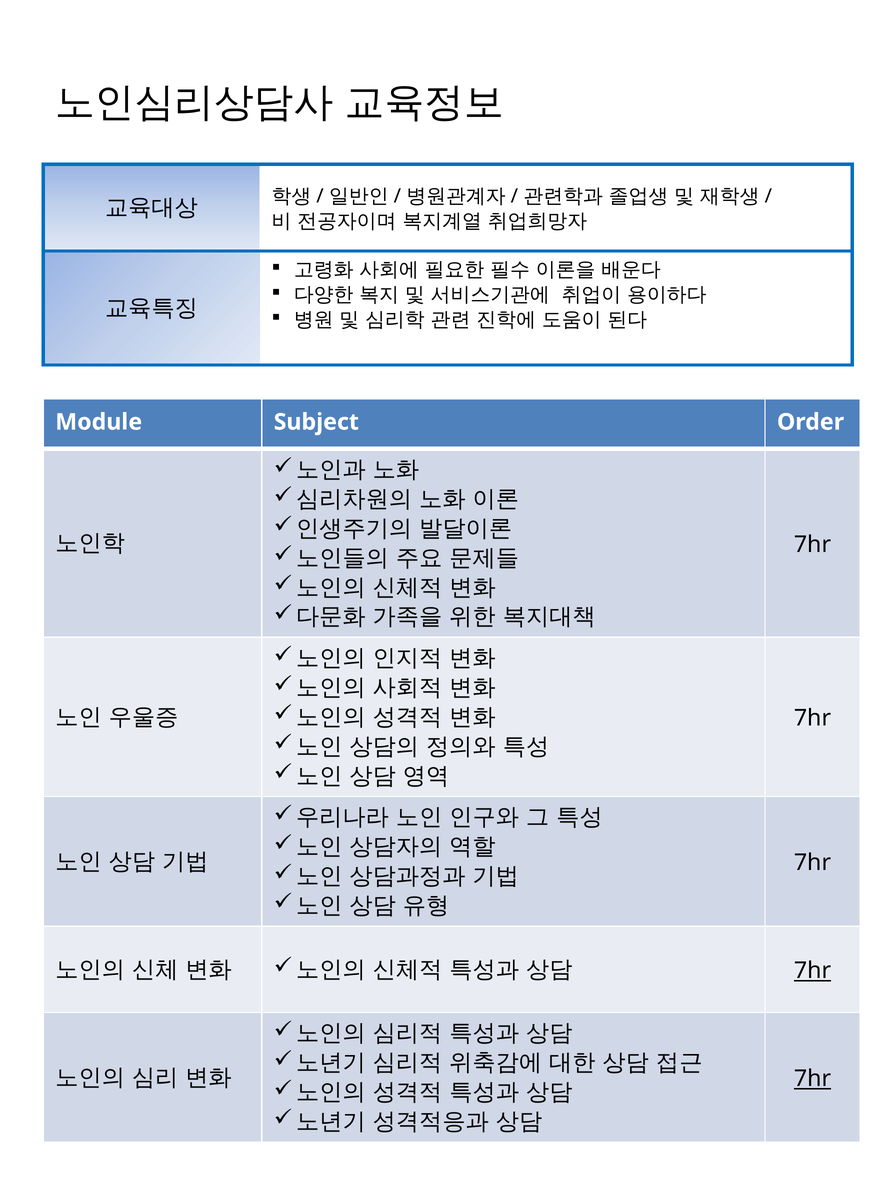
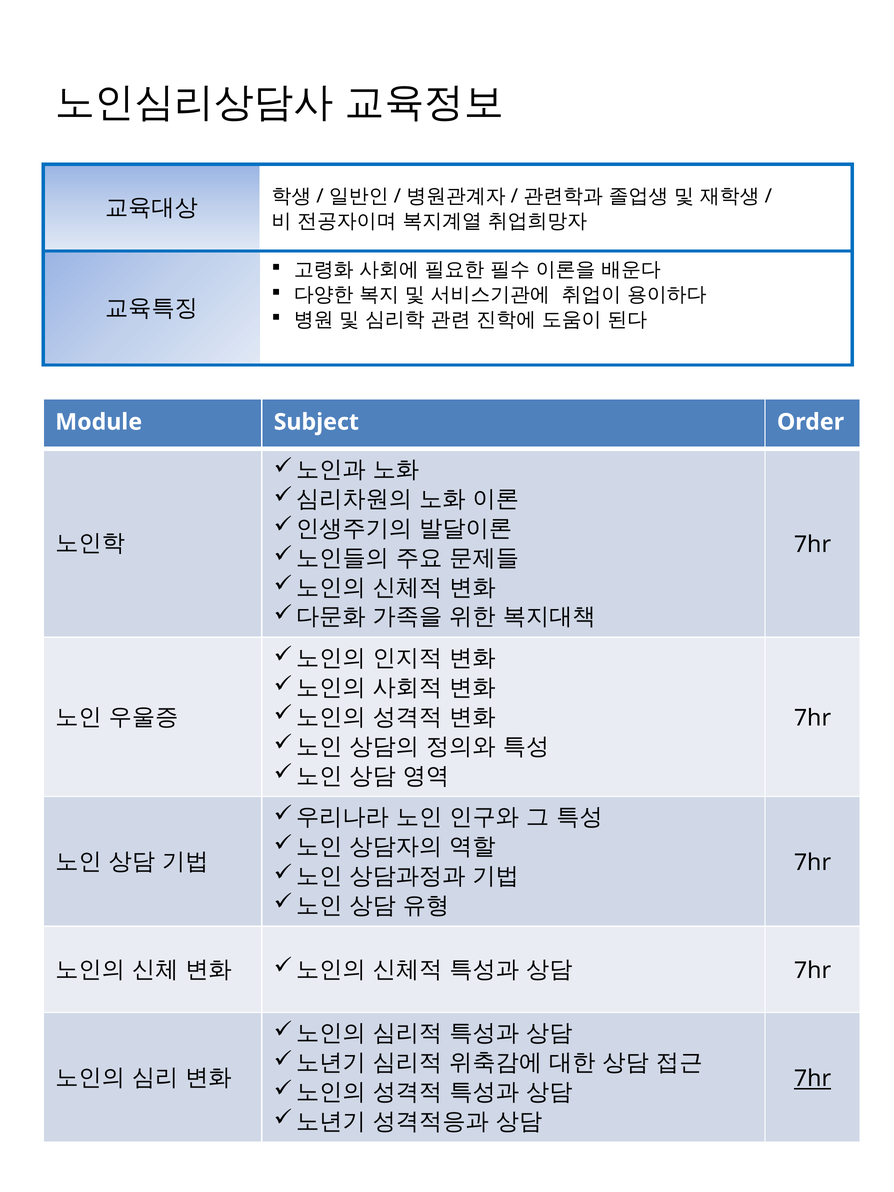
7hr underline: present -> none (813, 971)
